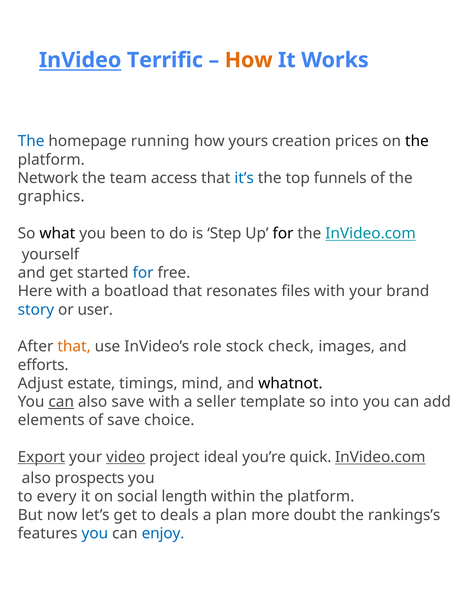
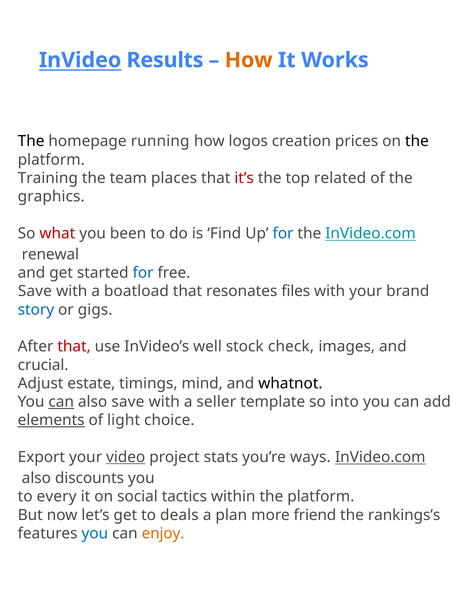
Terrific: Terrific -> Results (165, 60)
The colour: blue -> black (31, 141)
yours: yours -> logos (248, 141)
Network: Network -> Training (48, 178)
access: access -> places (174, 178)
it’s colour: blue -> red (244, 178)
funnels: funnels -> related (340, 178)
what colour: black -> red (57, 233)
Step: Step -> Find (224, 233)
for colour: black -> blue (283, 233)
yourself: yourself -> renewal (50, 254)
Here: Here -> Save (35, 291)
user: user -> gigs (95, 310)
that colour: orange -> red (74, 347)
role: role -> well (207, 347)
efforts: efforts -> crucial (43, 365)
elements underline: none -> present (51, 420)
of save: save -> light (124, 420)
Export underline: present -> none (41, 457)
ideal: ideal -> stats (221, 457)
quick: quick -> ways (310, 457)
prospects: prospects -> discounts (89, 478)
length: length -> tactics (184, 497)
doubt: doubt -> friend (315, 515)
enjoy colour: blue -> orange (163, 534)
